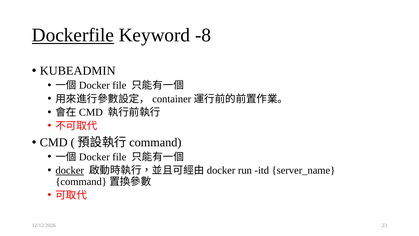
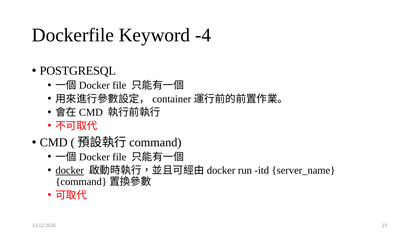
Dockerfile underline: present -> none (73, 35)
-8: -8 -> -4 (203, 35)
KUBEADMIN: KUBEADMIN -> POSTGRESQL (78, 71)
